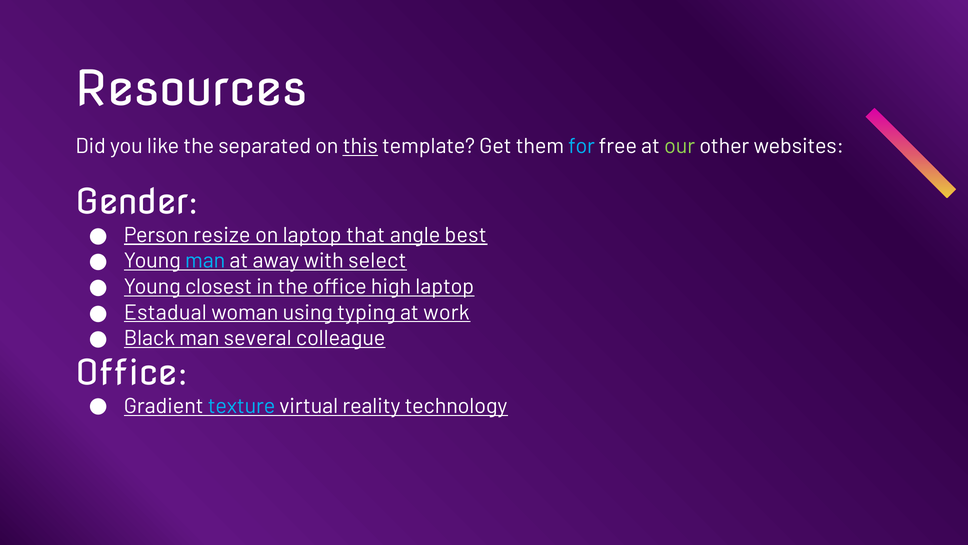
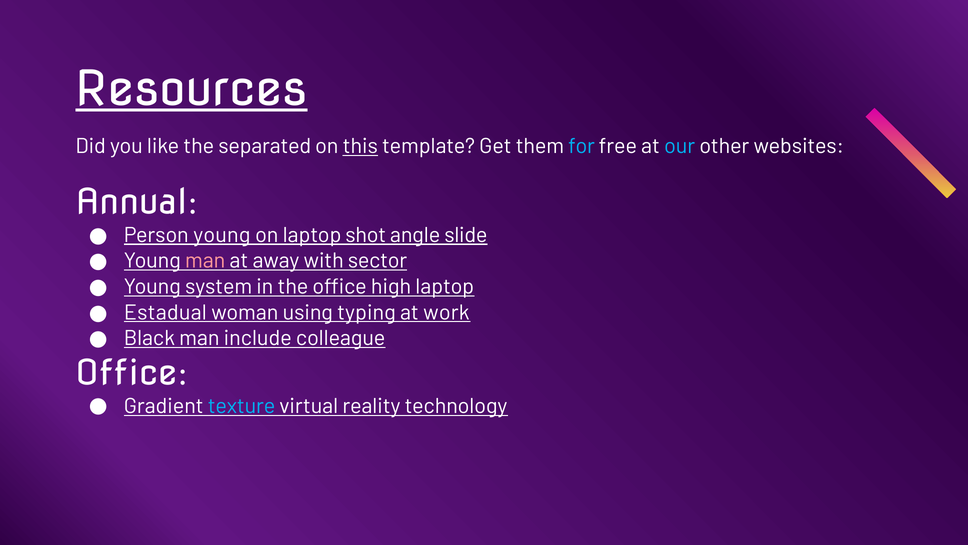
Resources underline: none -> present (191, 89)
our colour: light green -> light blue (680, 146)
Gender: Gender -> Annual (137, 202)
Person resize: resize -> young (222, 235)
that: that -> shot (366, 235)
best: best -> slide (466, 235)
man colour: light blue -> pink (205, 261)
select: select -> sector (377, 261)
closest: closest -> system (219, 286)
several: several -> include (258, 338)
